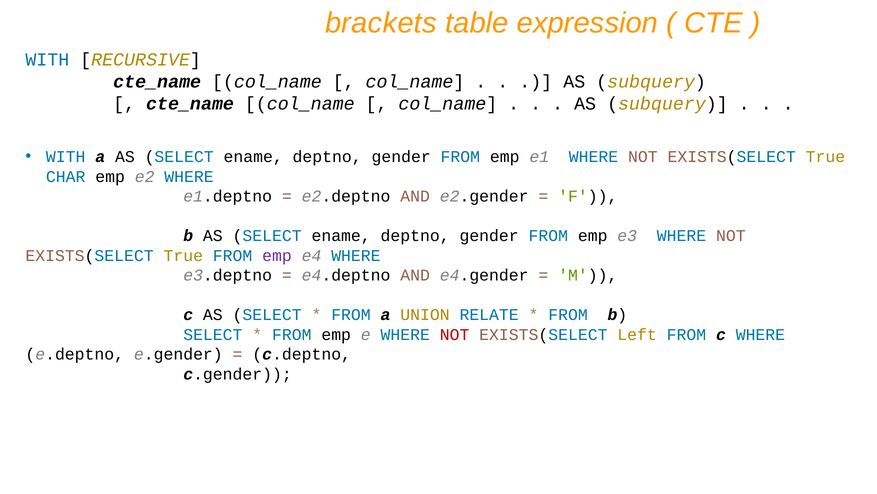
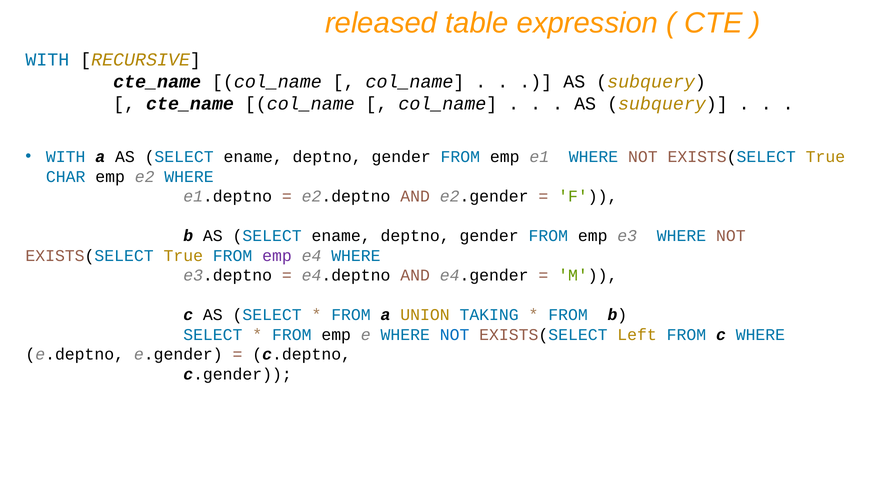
brackets: brackets -> released (381, 23)
RELATE: RELATE -> TAKING (489, 315)
NOT colour: red -> blue (455, 334)
